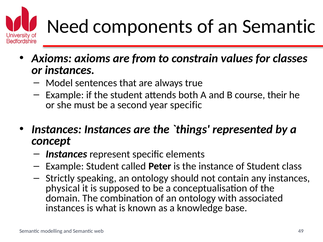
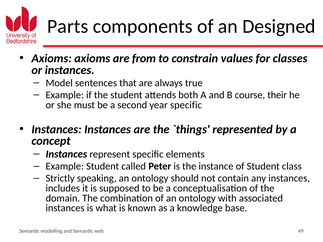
Need: Need -> Parts (68, 26)
an Semantic: Semantic -> Designed (279, 26)
physical: physical -> includes (63, 188)
